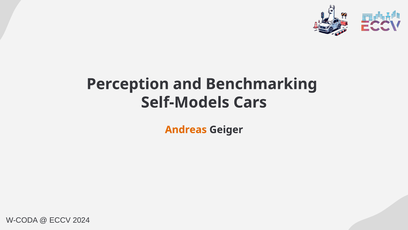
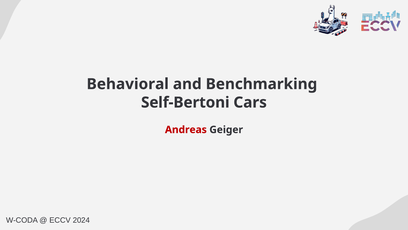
Perception: Perception -> Behavioral (128, 84)
Self-Models: Self-Models -> Self-Bertoni (185, 102)
Andreas colour: orange -> red (186, 129)
